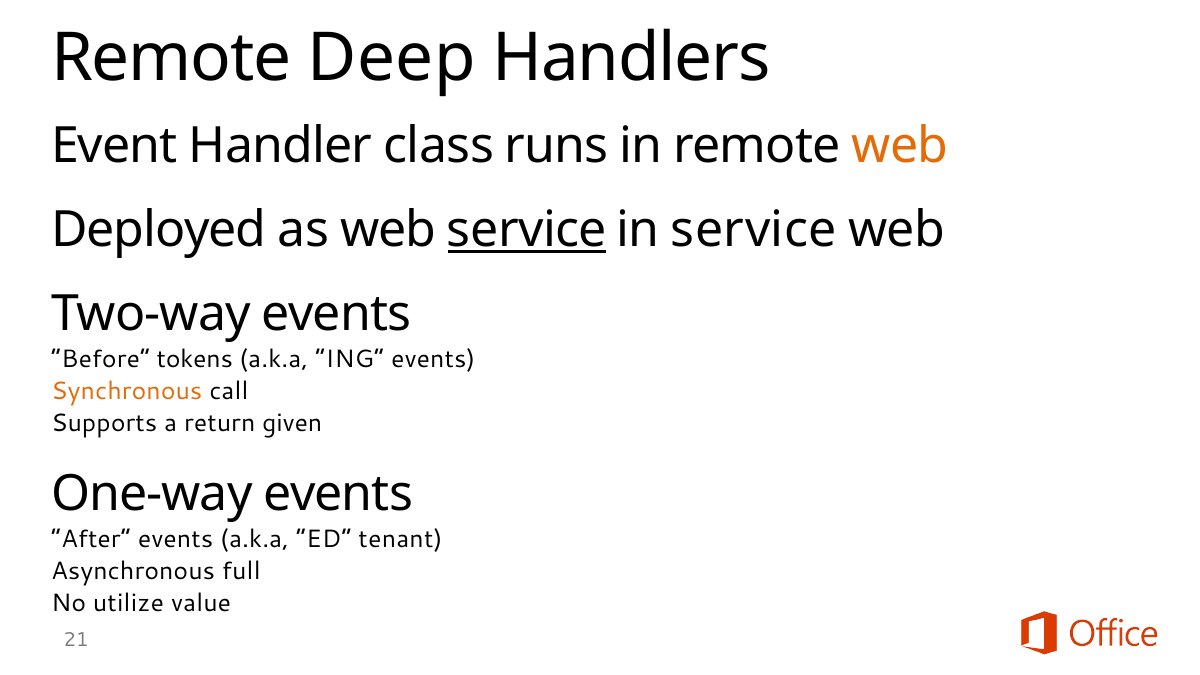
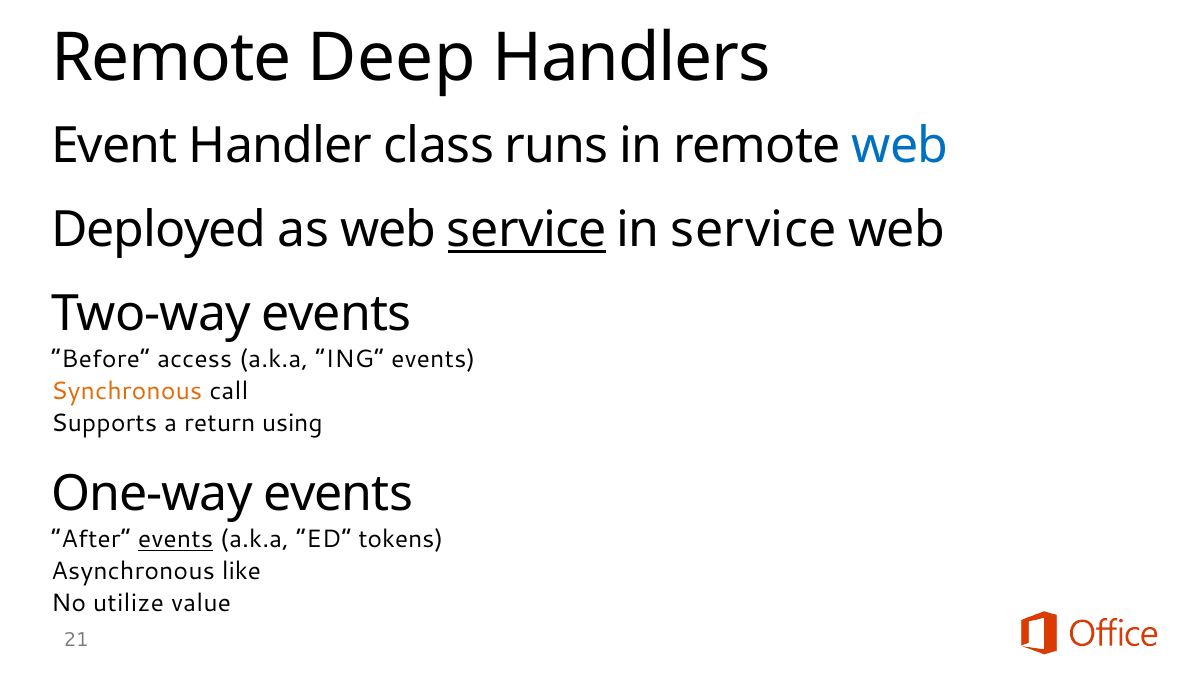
web colour: orange -> blue (900, 146)
tokens: tokens -> access (195, 360)
given: given -> using (292, 424)
events underline: none -> present (175, 540)
tenant: tenant -> tokens (401, 540)
full: full -> like (242, 572)
